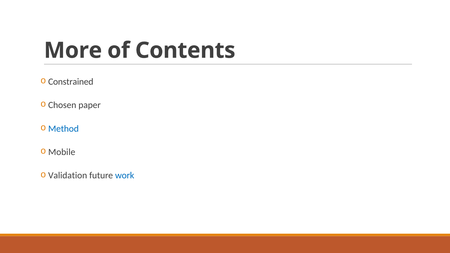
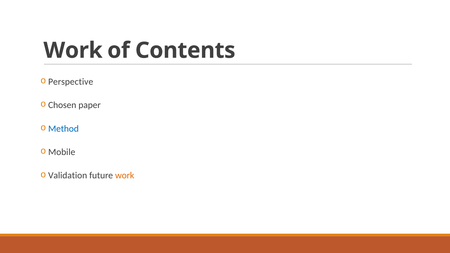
More: More -> Work (73, 50)
Constrained: Constrained -> Perspective (71, 82)
work colour: blue -> orange (125, 176)
